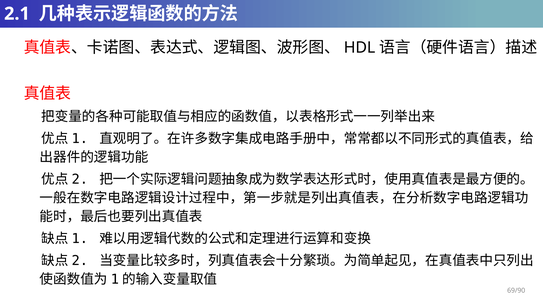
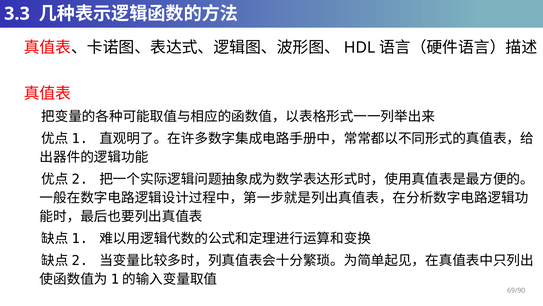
2.1: 2.1 -> 3.3 (17, 14)
